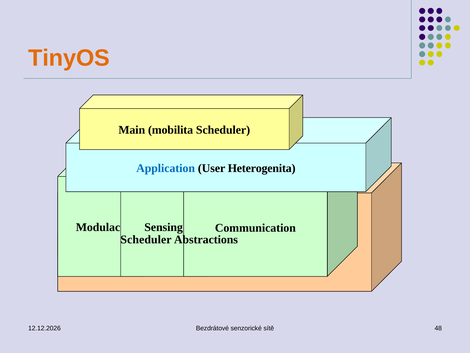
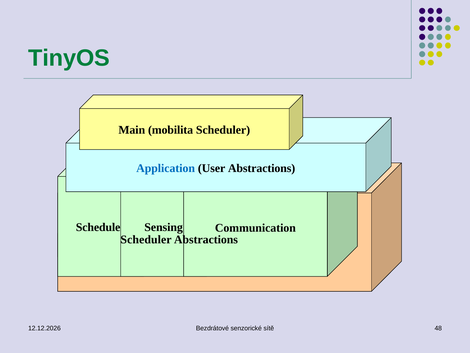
TinyOS colour: orange -> green (69, 58)
User Heterogenita: Heterogenita -> Abstractions (262, 168)
Modulace: Modulace -> Scheduler (101, 227)
